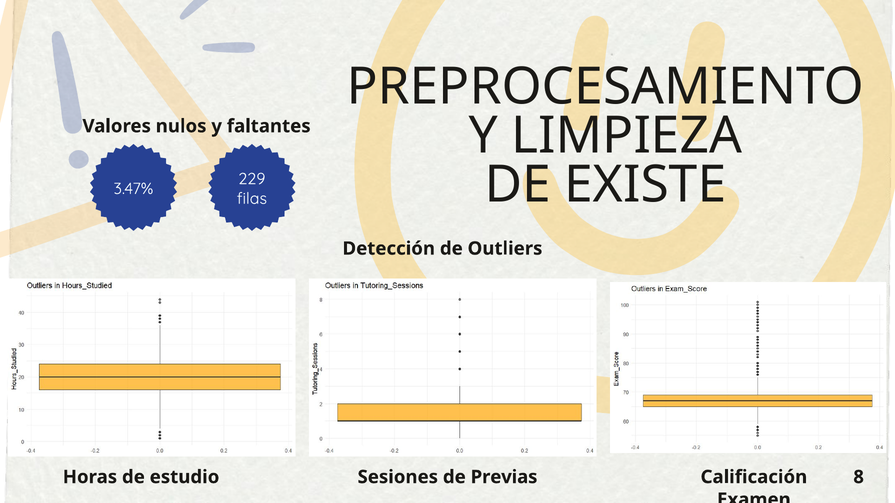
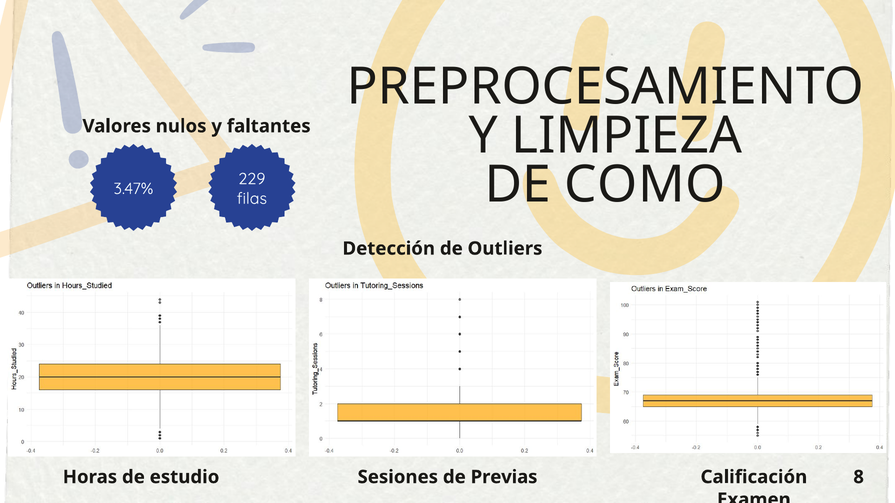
EXISTE: EXISTE -> COMO (645, 185)
